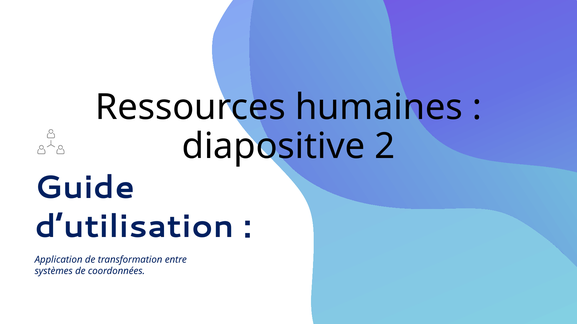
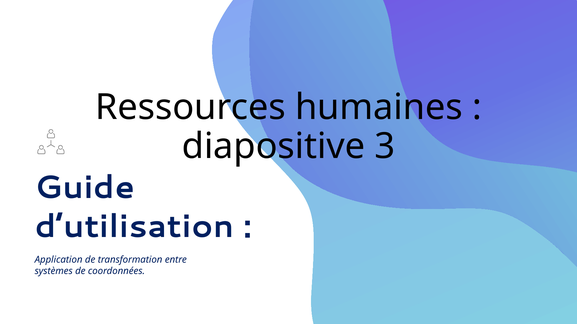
2: 2 -> 3 (385, 146)
